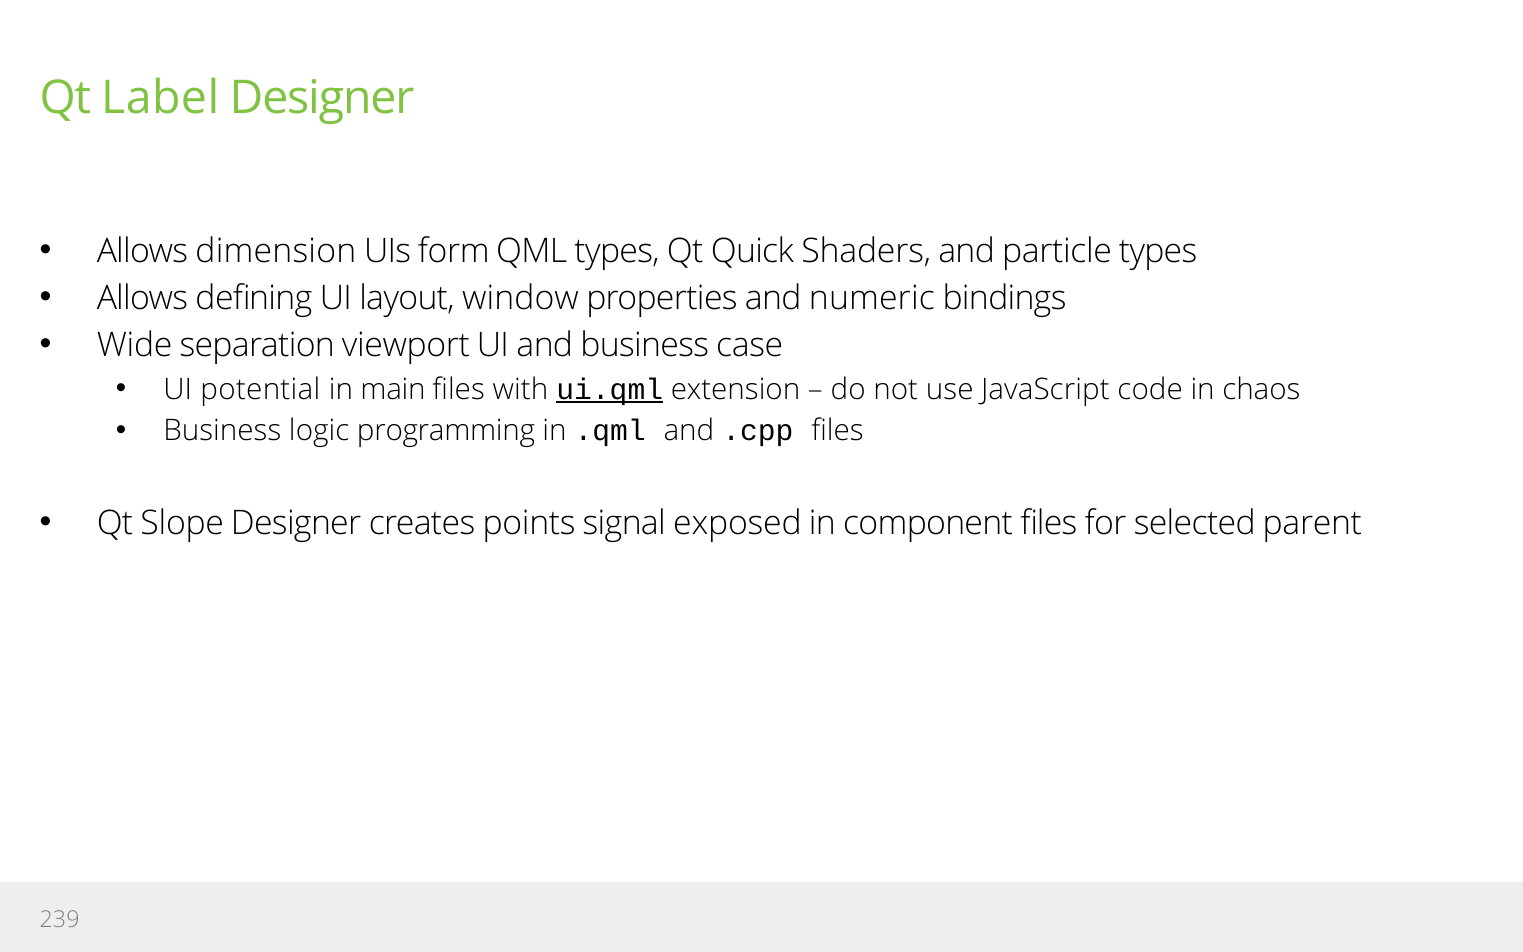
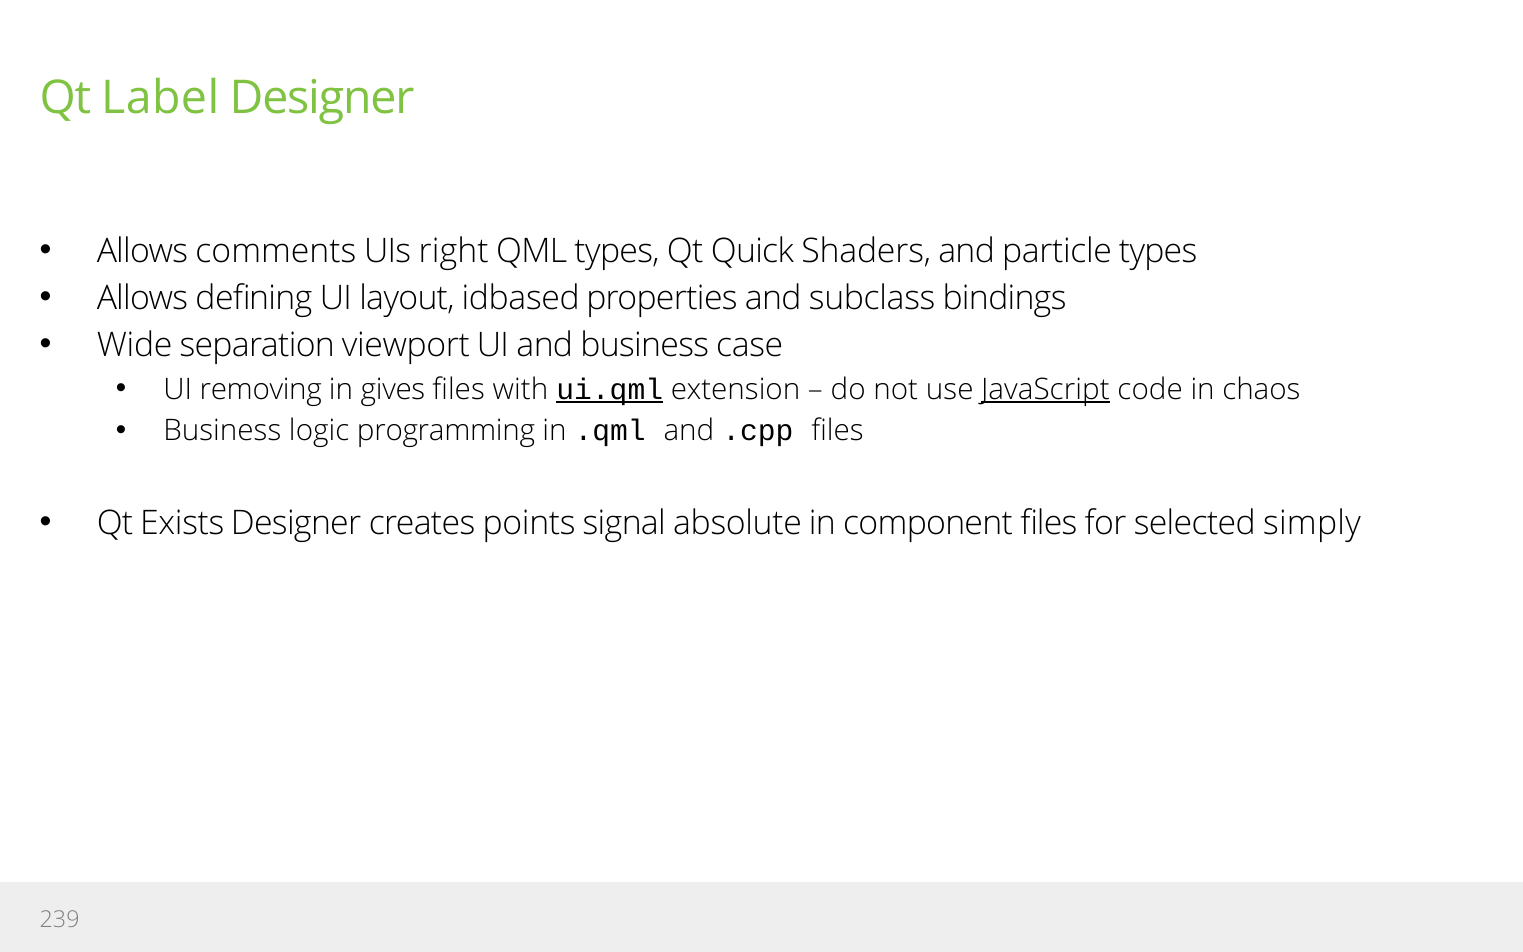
dimension: dimension -> comments (276, 251)
form: form -> right (454, 251)
window: window -> idbased (521, 298)
numeric: numeric -> subclass (872, 298)
potential: potential -> removing (261, 389)
main: main -> gives (393, 389)
JavaScript underline: none -> present (1045, 389)
Slope: Slope -> Exists (182, 523)
exposed: exposed -> absolute (737, 523)
parent: parent -> simply (1312, 523)
